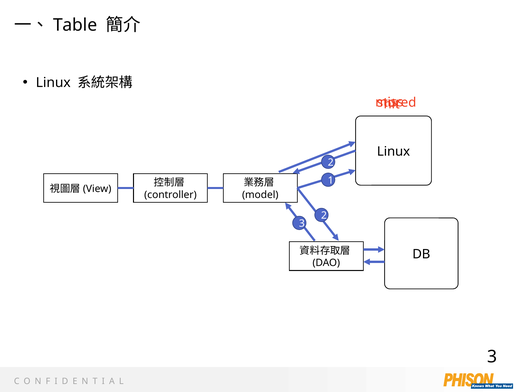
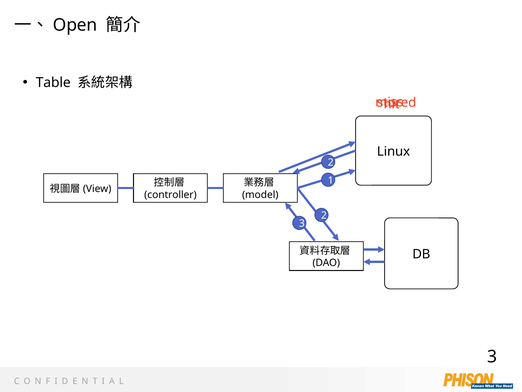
Table: Table -> Open (75, 25)
Linux: Linux -> Table (53, 83)
